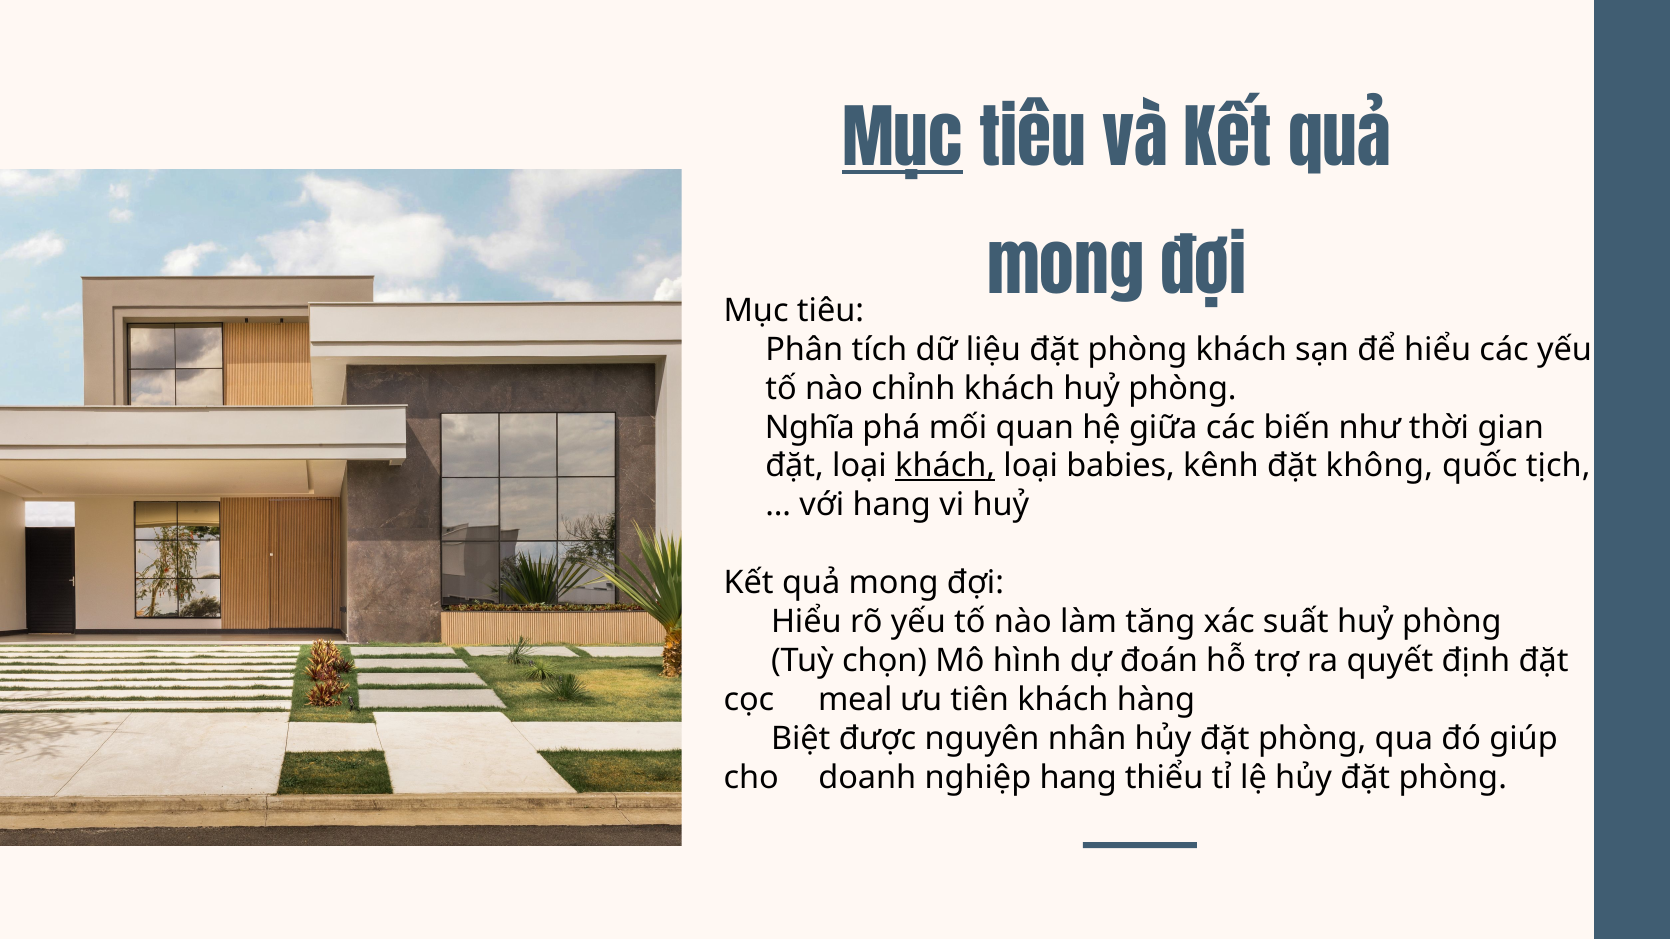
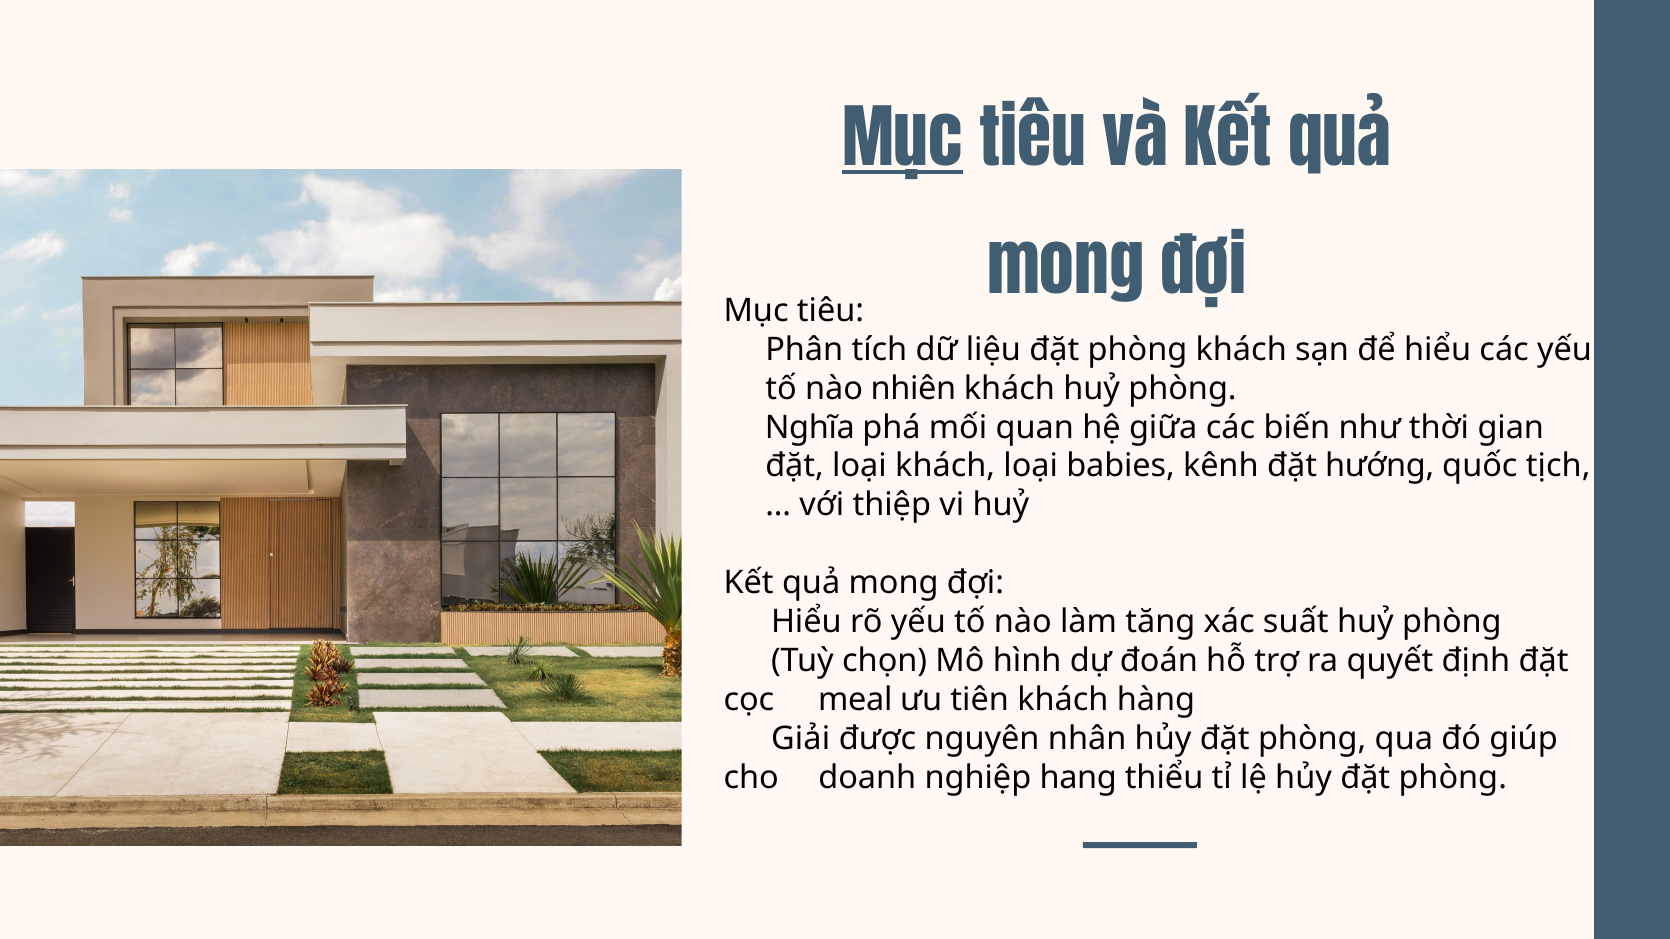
chỉnh: chỉnh -> nhiên (913, 388)
khách underline: present -> none (945, 466)
không: không -> hướng (1380, 466)
với hang: hang -> thiệp (892, 505)
Biệt: Biệt -> Giải (801, 739)
